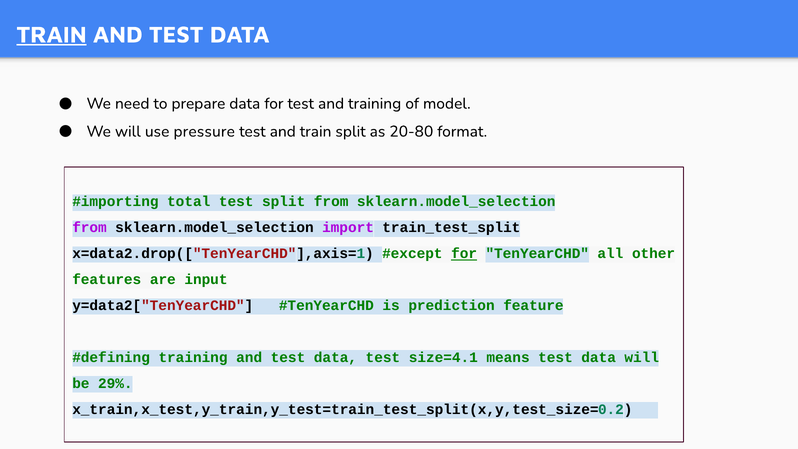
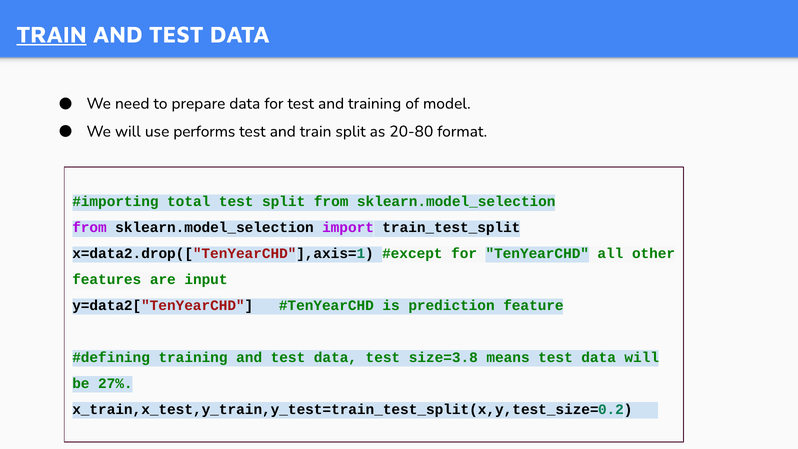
pressure: pressure -> performs (204, 131)
for underline: present -> none (464, 254)
size=4.1: size=4.1 -> size=3.8 (443, 357)
29%: 29% -> 27% (115, 383)
